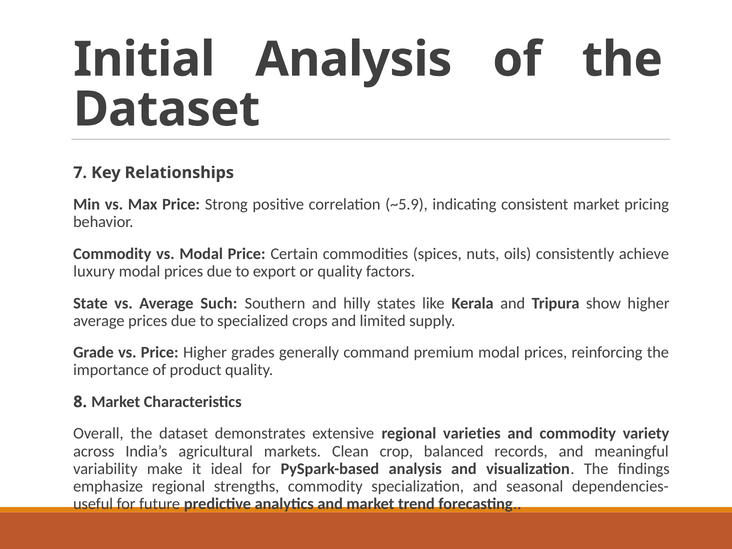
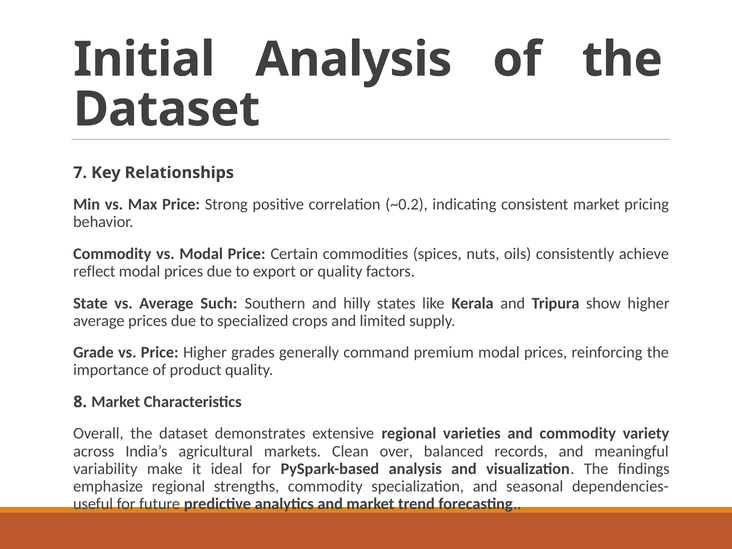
~5.9: ~5.9 -> ~0.2 (407, 204)
luxury: luxury -> reflect (94, 271)
crop: crop -> over (396, 451)
